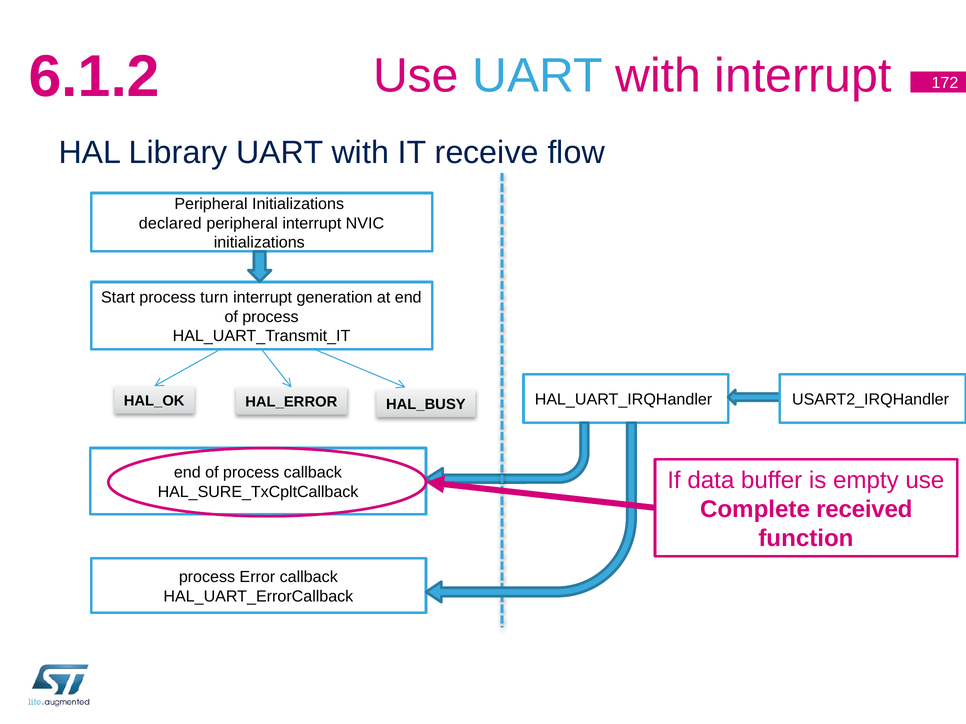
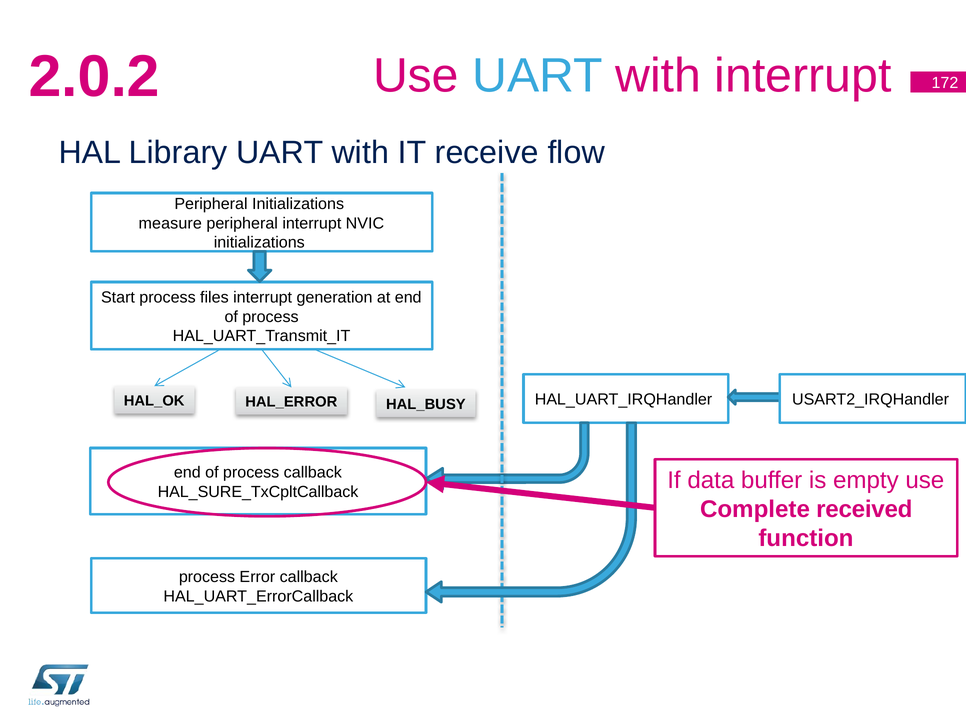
6.1.2: 6.1.2 -> 2.0.2 (94, 77)
declared: declared -> measure (170, 223)
turn: turn -> files (214, 298)
